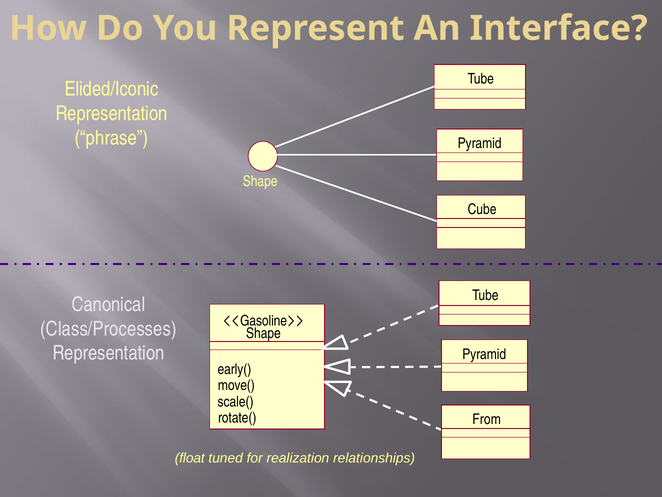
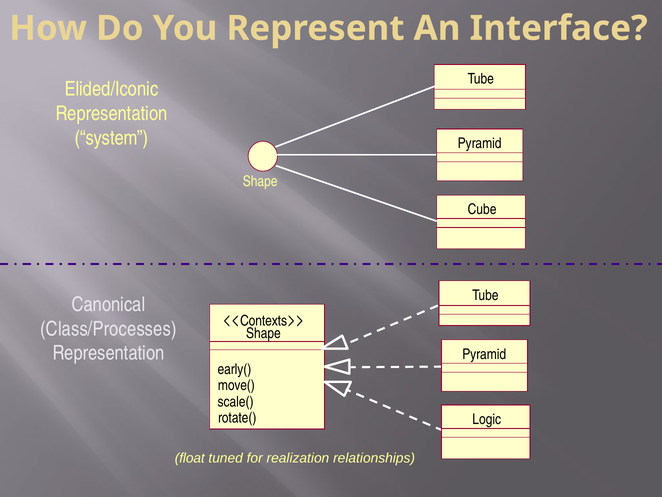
phrase: phrase -> system (112, 138)
Gasoline: Gasoline -> Contexts (264, 320)
From: From -> Logic (487, 419)
